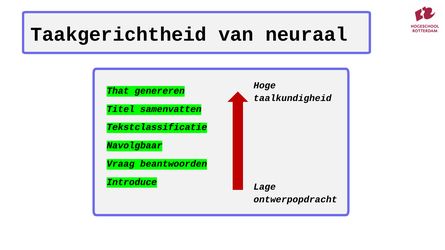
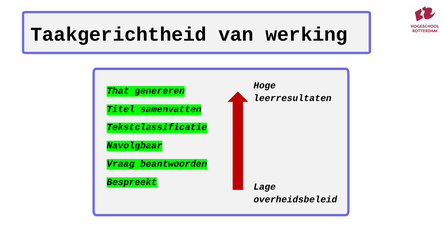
neuraal: neuraal -> werking (307, 34)
taalkundigheid: taalkundigheid -> leerresultaten (293, 98)
Introduce: Introduce -> Bespreekt (132, 182)
ontwerpopdracht: ontwerpopdracht -> overheidsbeleid (295, 200)
